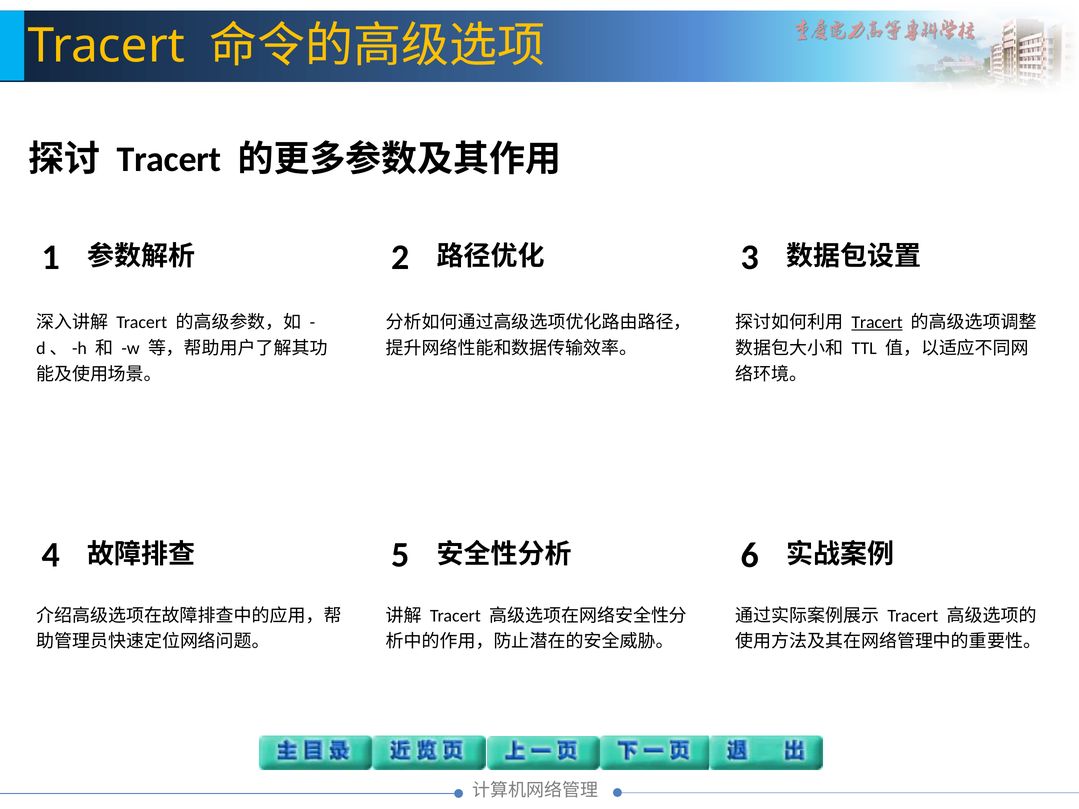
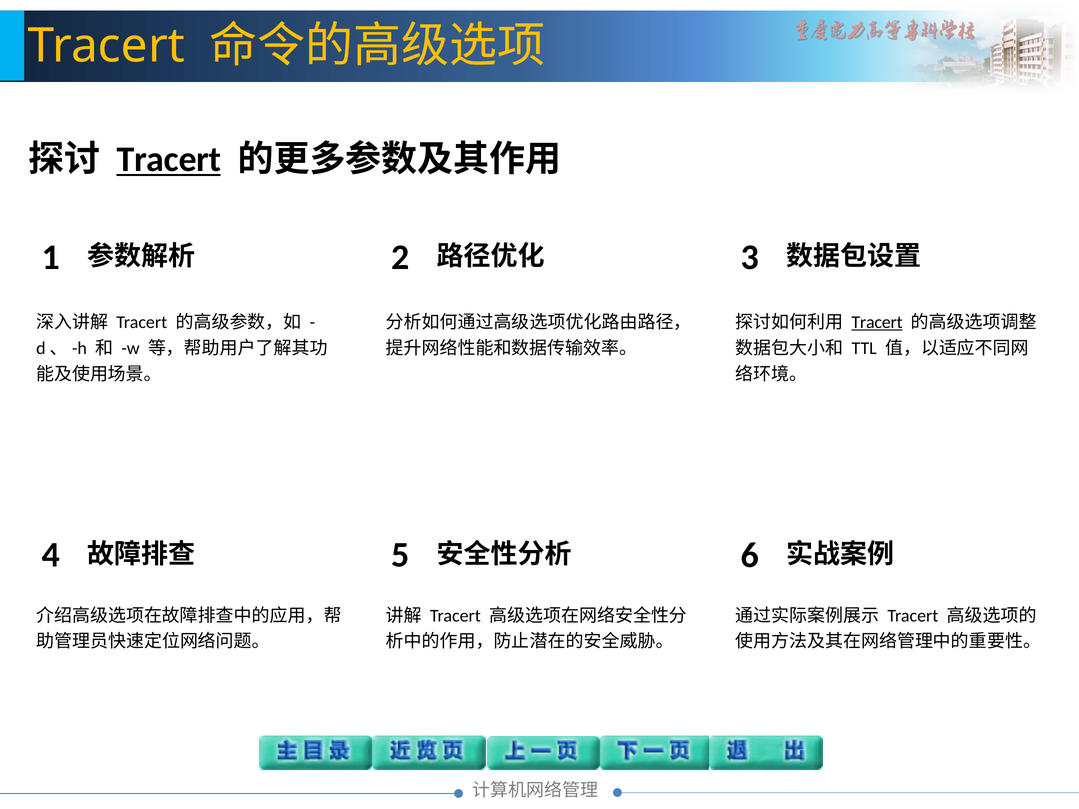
Tracert underline: none -> present (169, 160)
